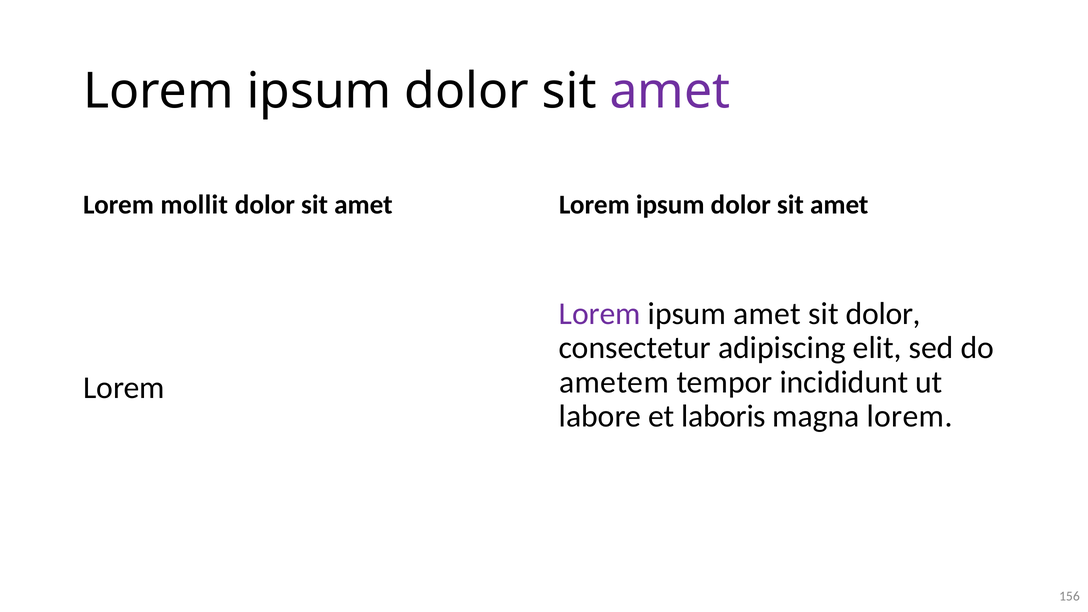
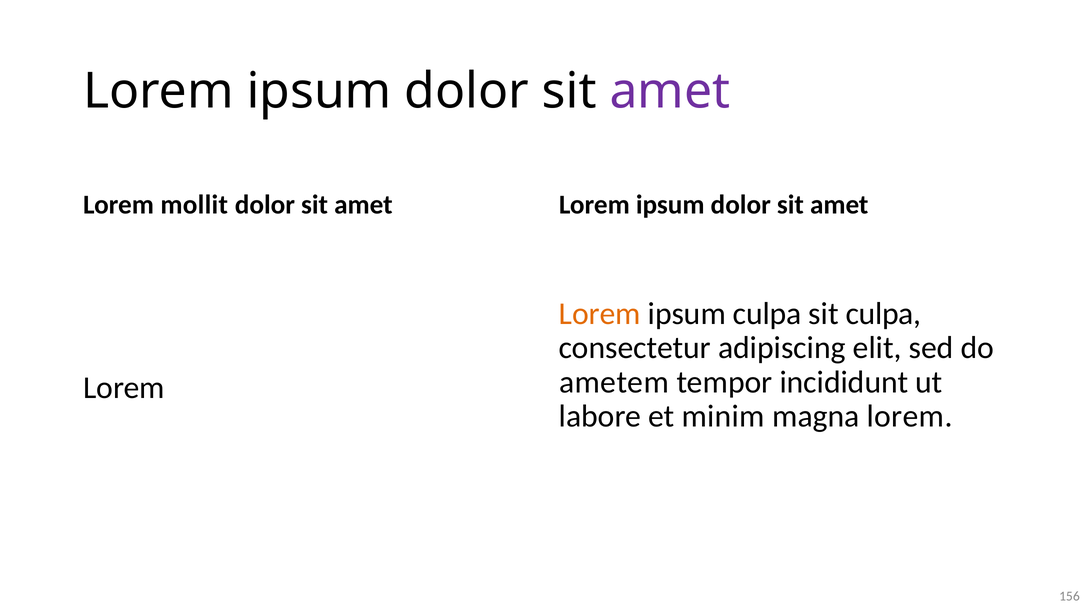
Lorem colour: purple -> orange (600, 314)
ipsum amet: amet -> culpa (767, 314)
sit dolor: dolor -> culpa (883, 314)
laboris: laboris -> minim (723, 416)
